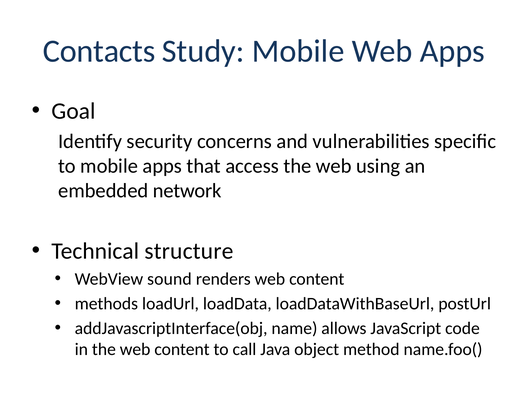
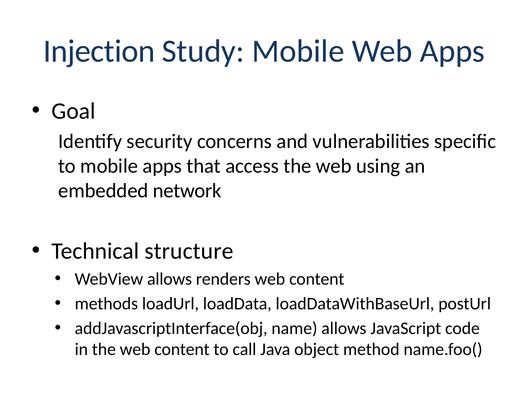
Contacts: Contacts -> Injection (99, 51)
WebView sound: sound -> allows (170, 279)
